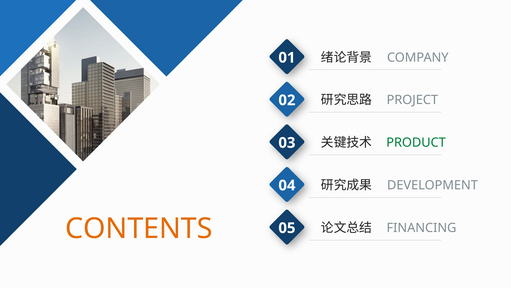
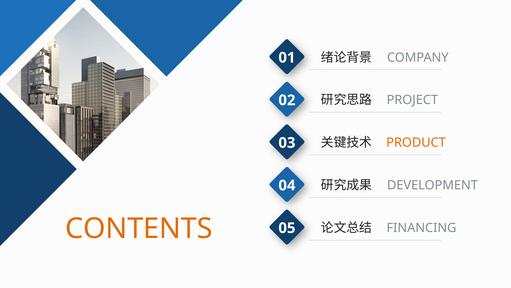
PRODUCT colour: green -> orange (416, 142)
